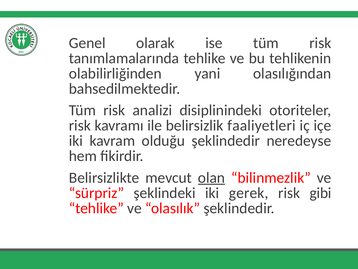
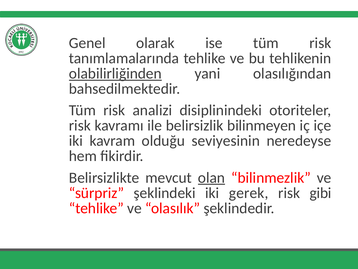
olabilirliğinden underline: none -> present (115, 73)
faaliyetleri: faaliyetleri -> bilinmeyen (262, 125)
olduğu şeklindedir: şeklindedir -> seviyesinin (226, 141)
